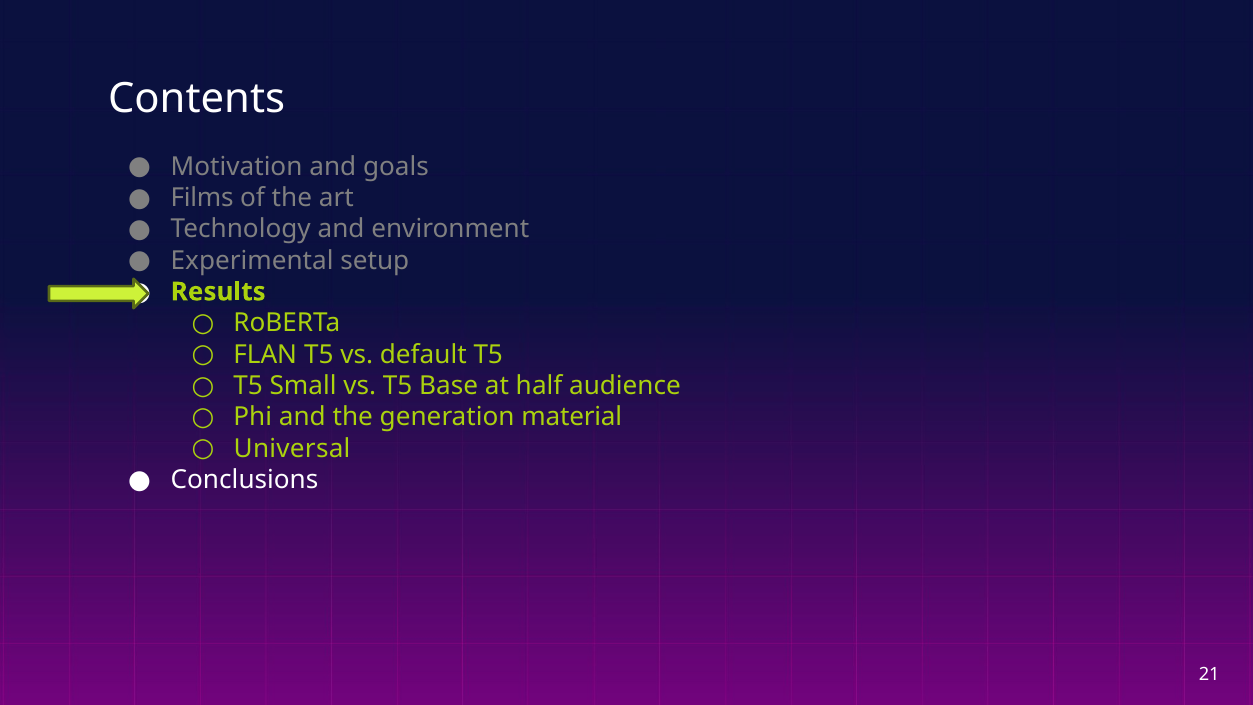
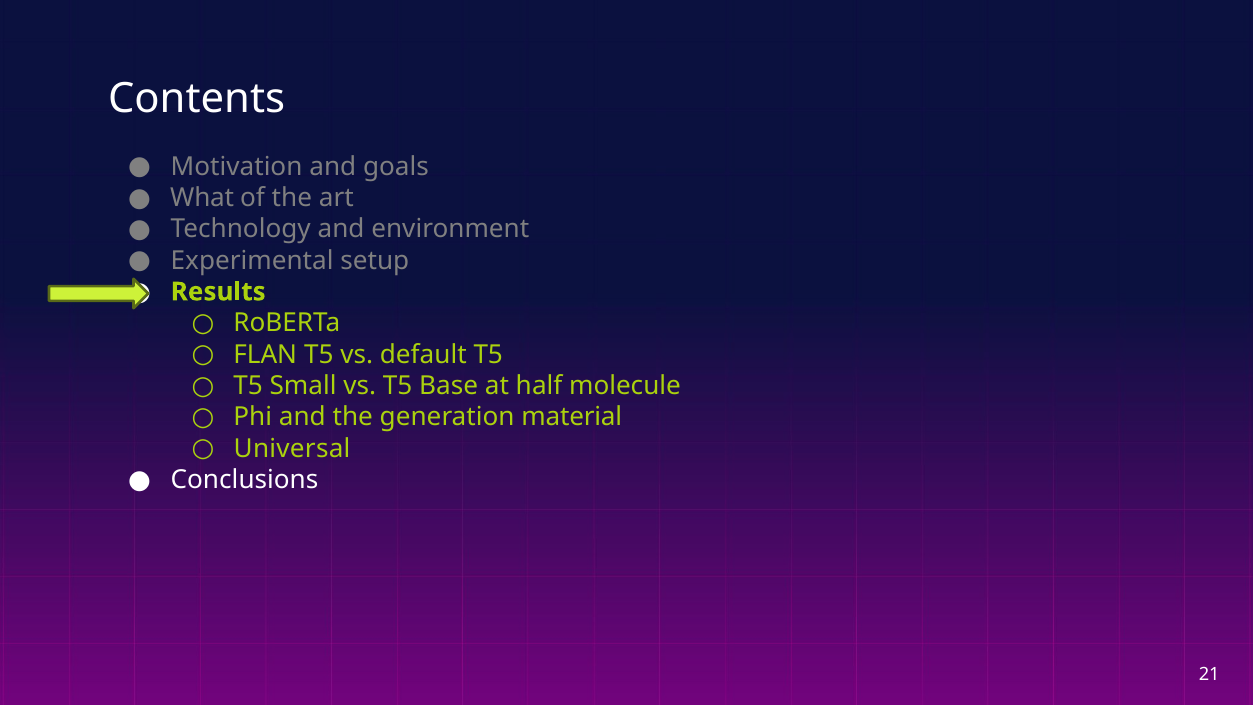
Films: Films -> What (202, 198)
audience: audience -> molecule (625, 386)
